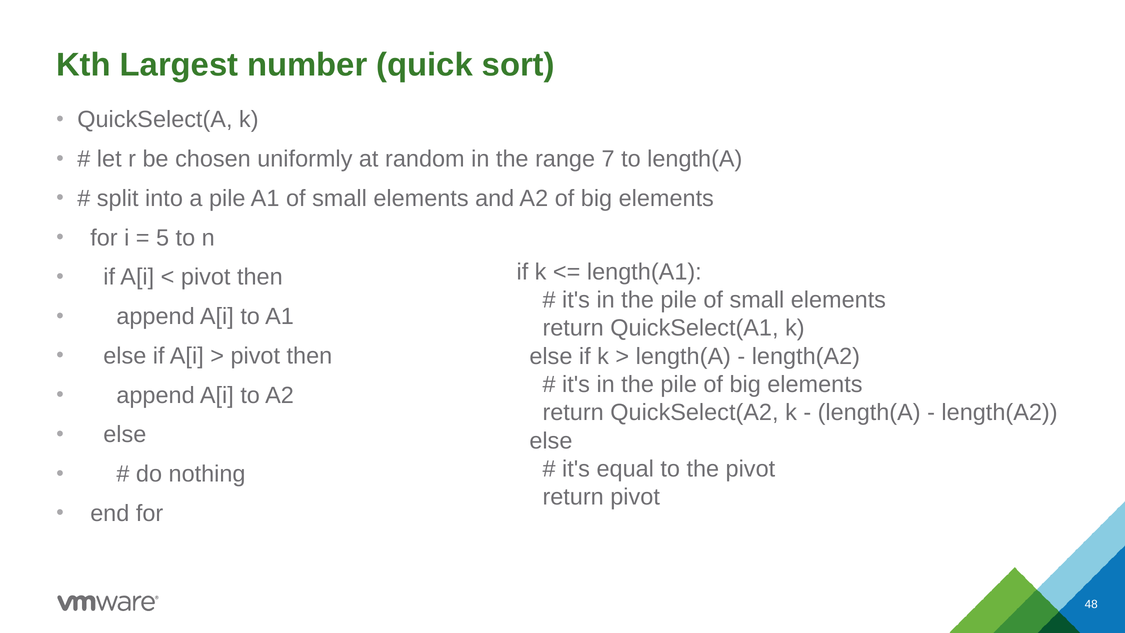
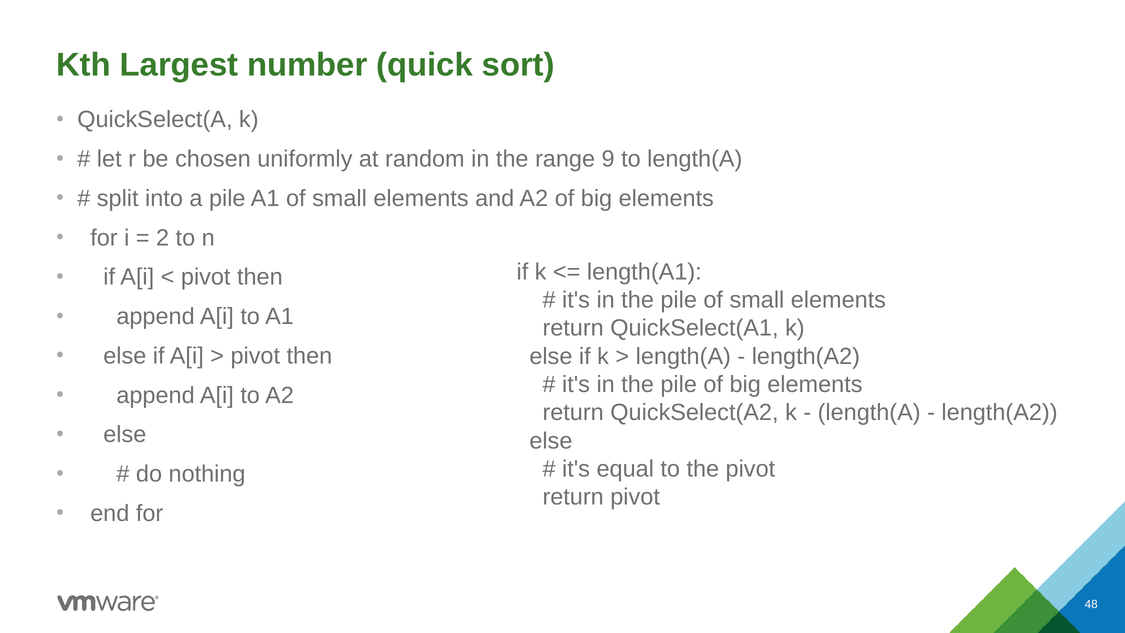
7: 7 -> 9 (608, 159)
5: 5 -> 2 (163, 238)
